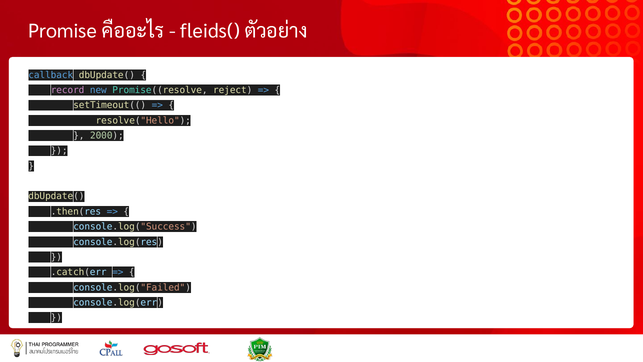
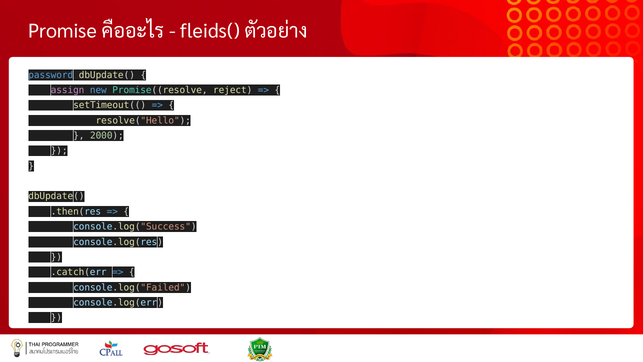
callback: callback -> password (51, 75)
record: record -> assign (68, 90)
